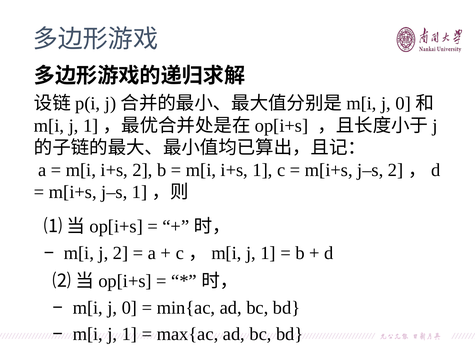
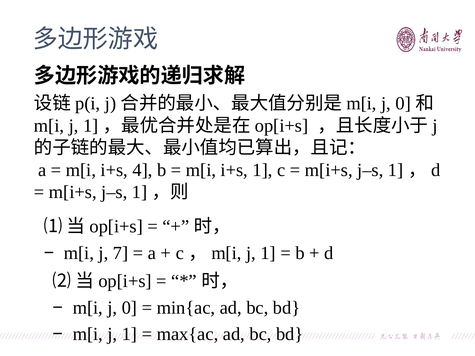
i+s 2: 2 -> 4 (142, 170)
2: 2 -> 1 (396, 170)
j 2: 2 -> 7 (121, 253)
